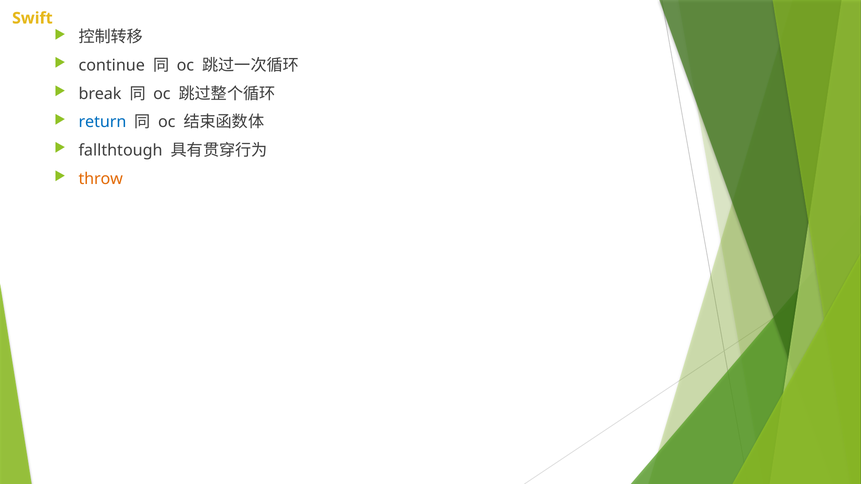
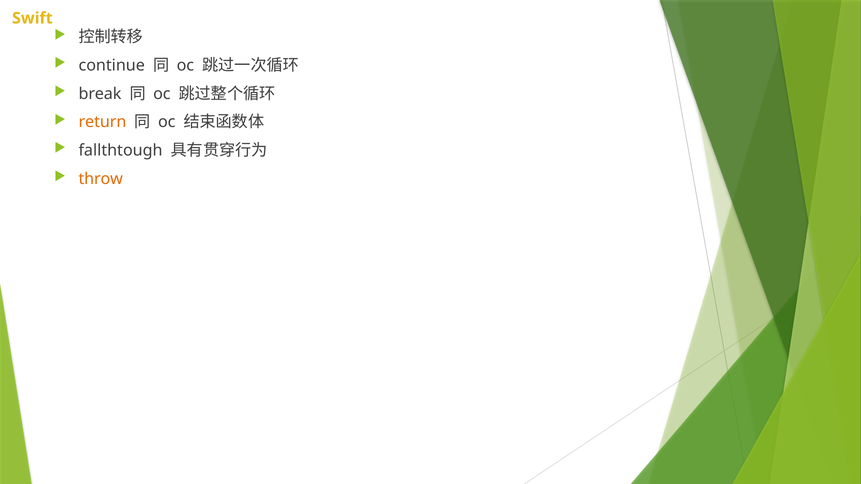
return colour: blue -> orange (102, 122)
